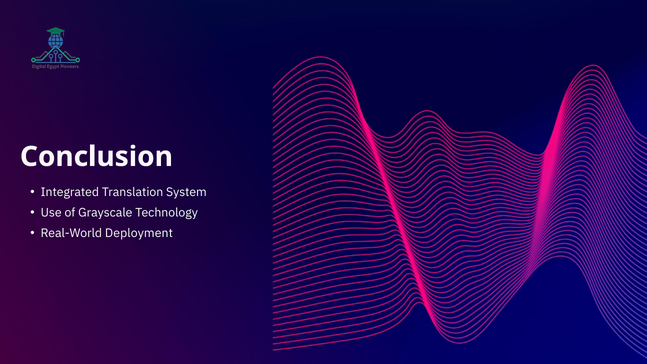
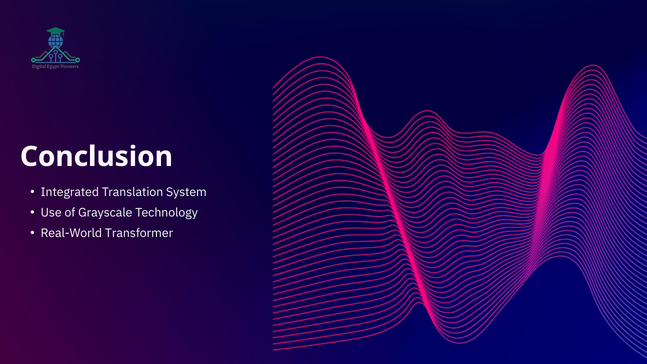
Deployment: Deployment -> Transformer (139, 233)
